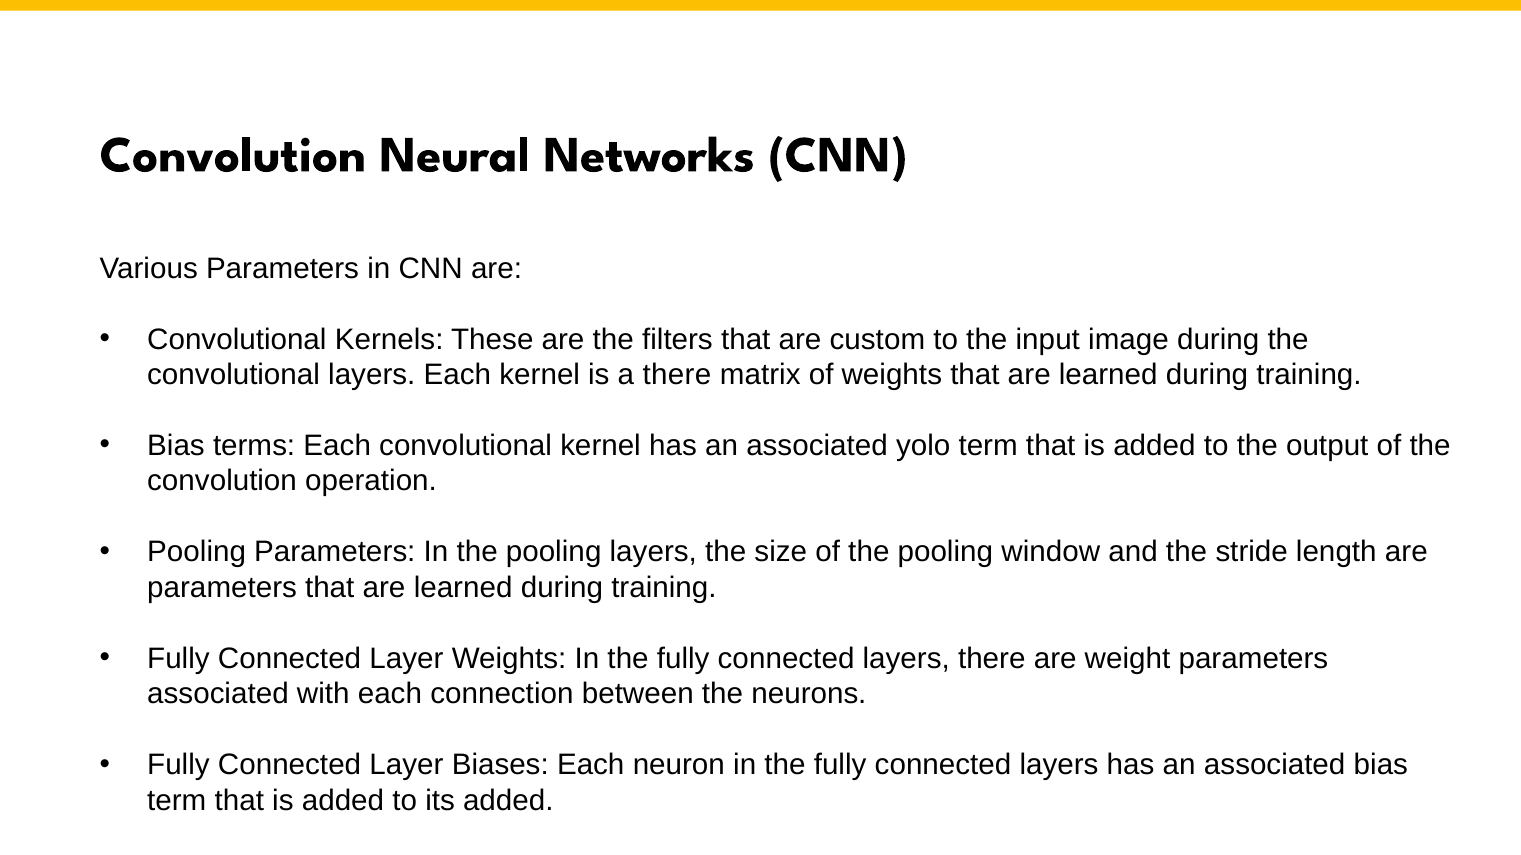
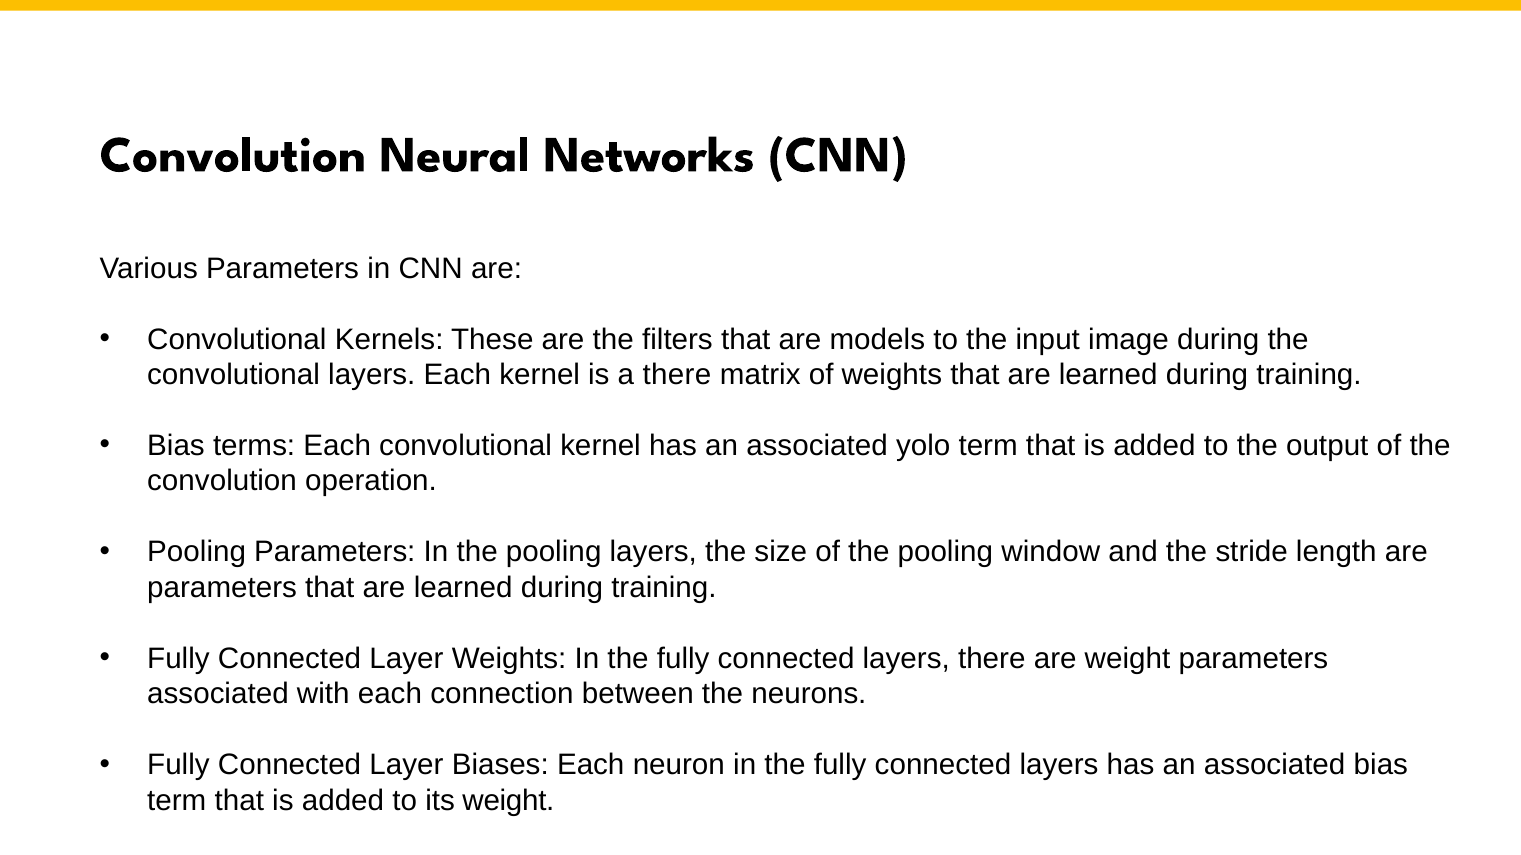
custom: custom -> models (877, 340)
its added: added -> weight (508, 801)
